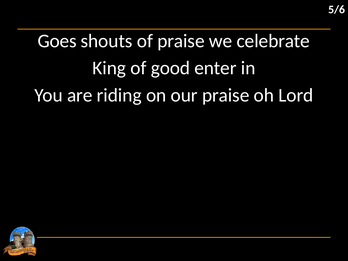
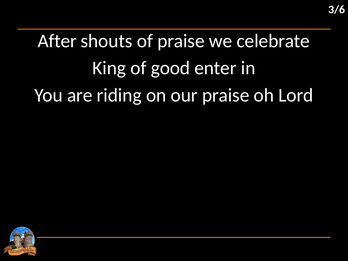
5/6: 5/6 -> 3/6 (337, 9)
Goes: Goes -> After (57, 41)
